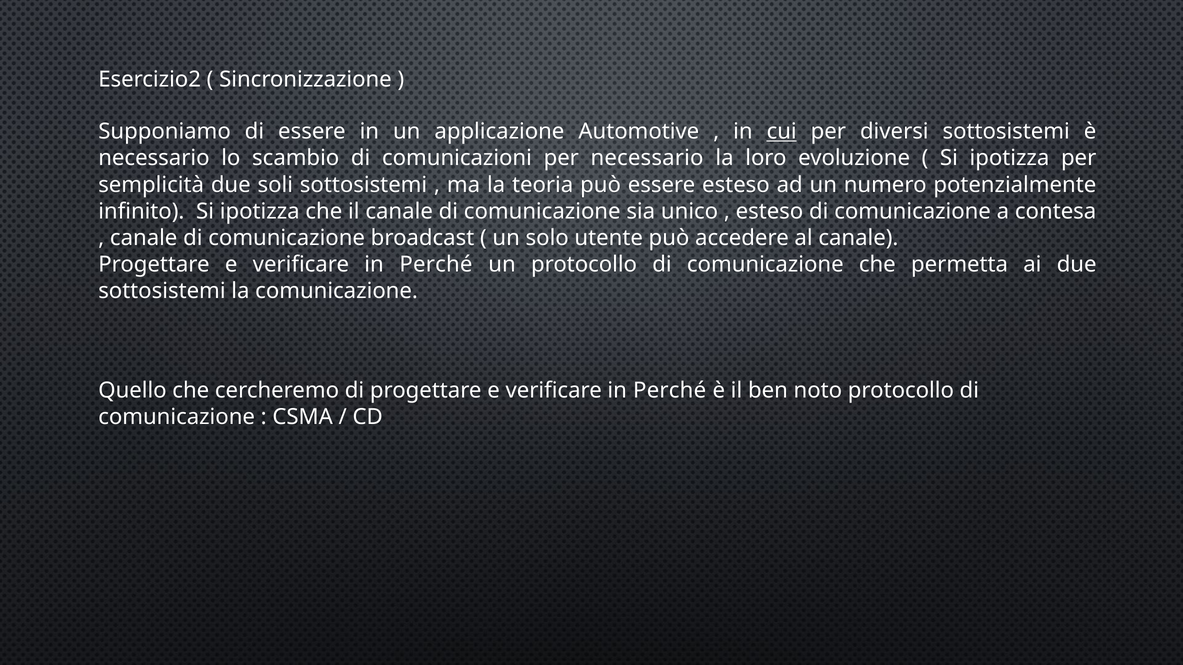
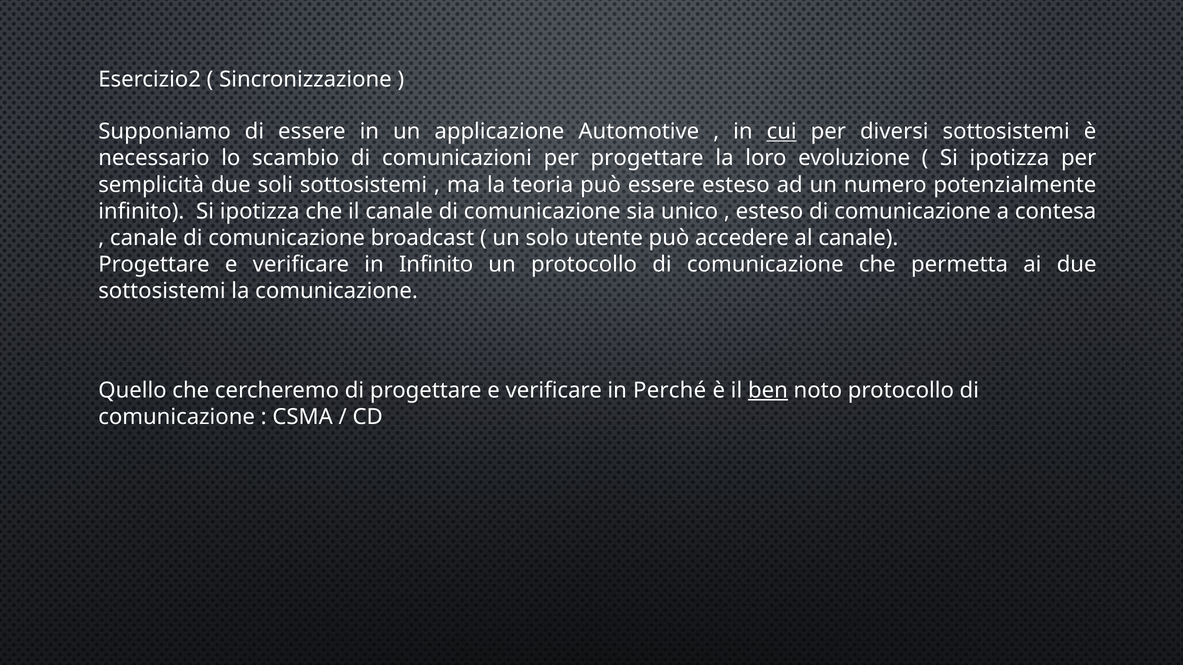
per necessario: necessario -> progettare (647, 158)
Perché: Perché -> Infinito (436, 265)
ben underline: none -> present (768, 390)
